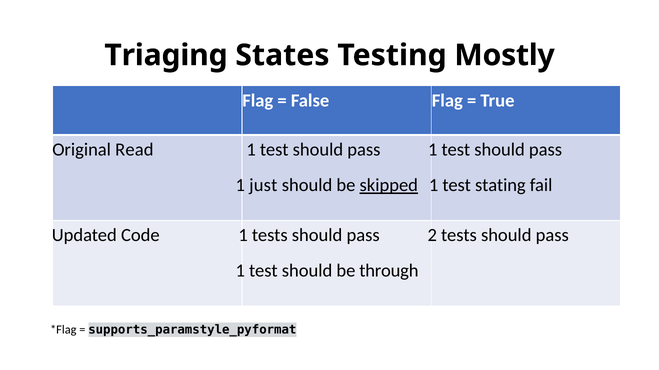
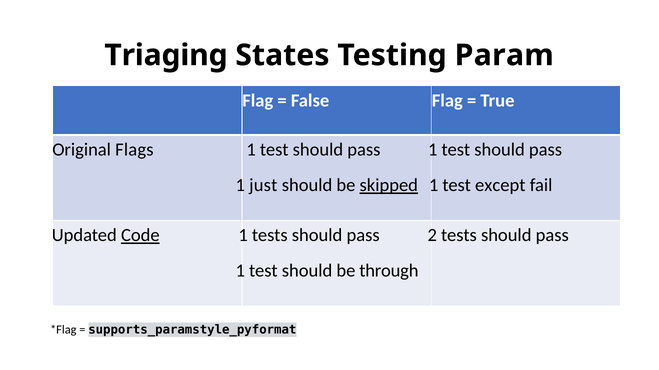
Mostly: Mostly -> Param (504, 55)
Read: Read -> Flags (134, 150)
stating: stating -> except (500, 186)
Code underline: none -> present (140, 236)
